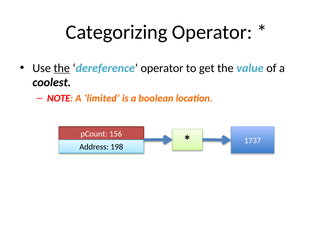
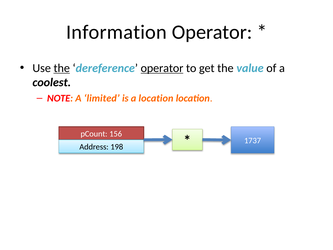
Categorizing: Categorizing -> Information (116, 32)
operator underline: none -> present (162, 68)
a boolean: boolean -> location (156, 98)
